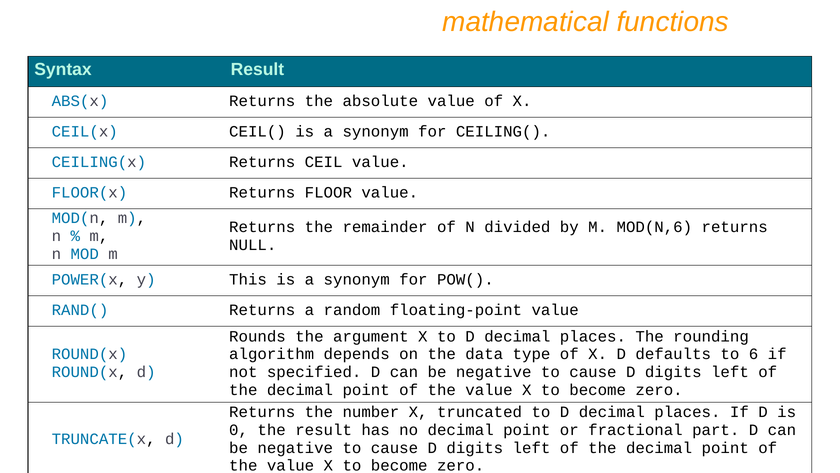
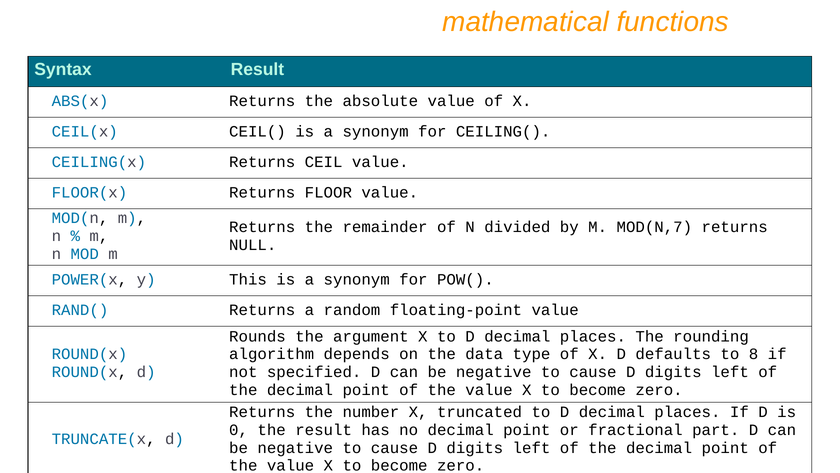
MOD(N,6: MOD(N,6 -> MOD(N,7 (654, 227)
6: 6 -> 8 (754, 354)
